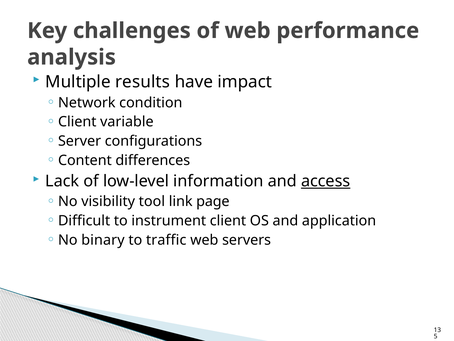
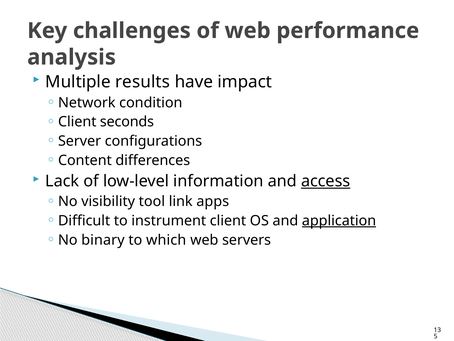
variable: variable -> seconds (127, 122)
page: page -> apps (213, 201)
application underline: none -> present (339, 220)
traffic: traffic -> which (166, 240)
